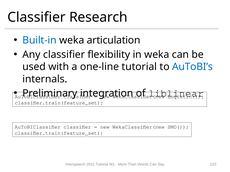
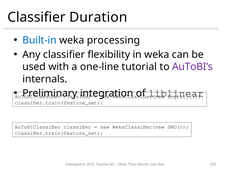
Research: Research -> Duration (98, 17)
articulation: articulation -> processing (113, 40)
AuToBI’s colour: blue -> purple (192, 67)
